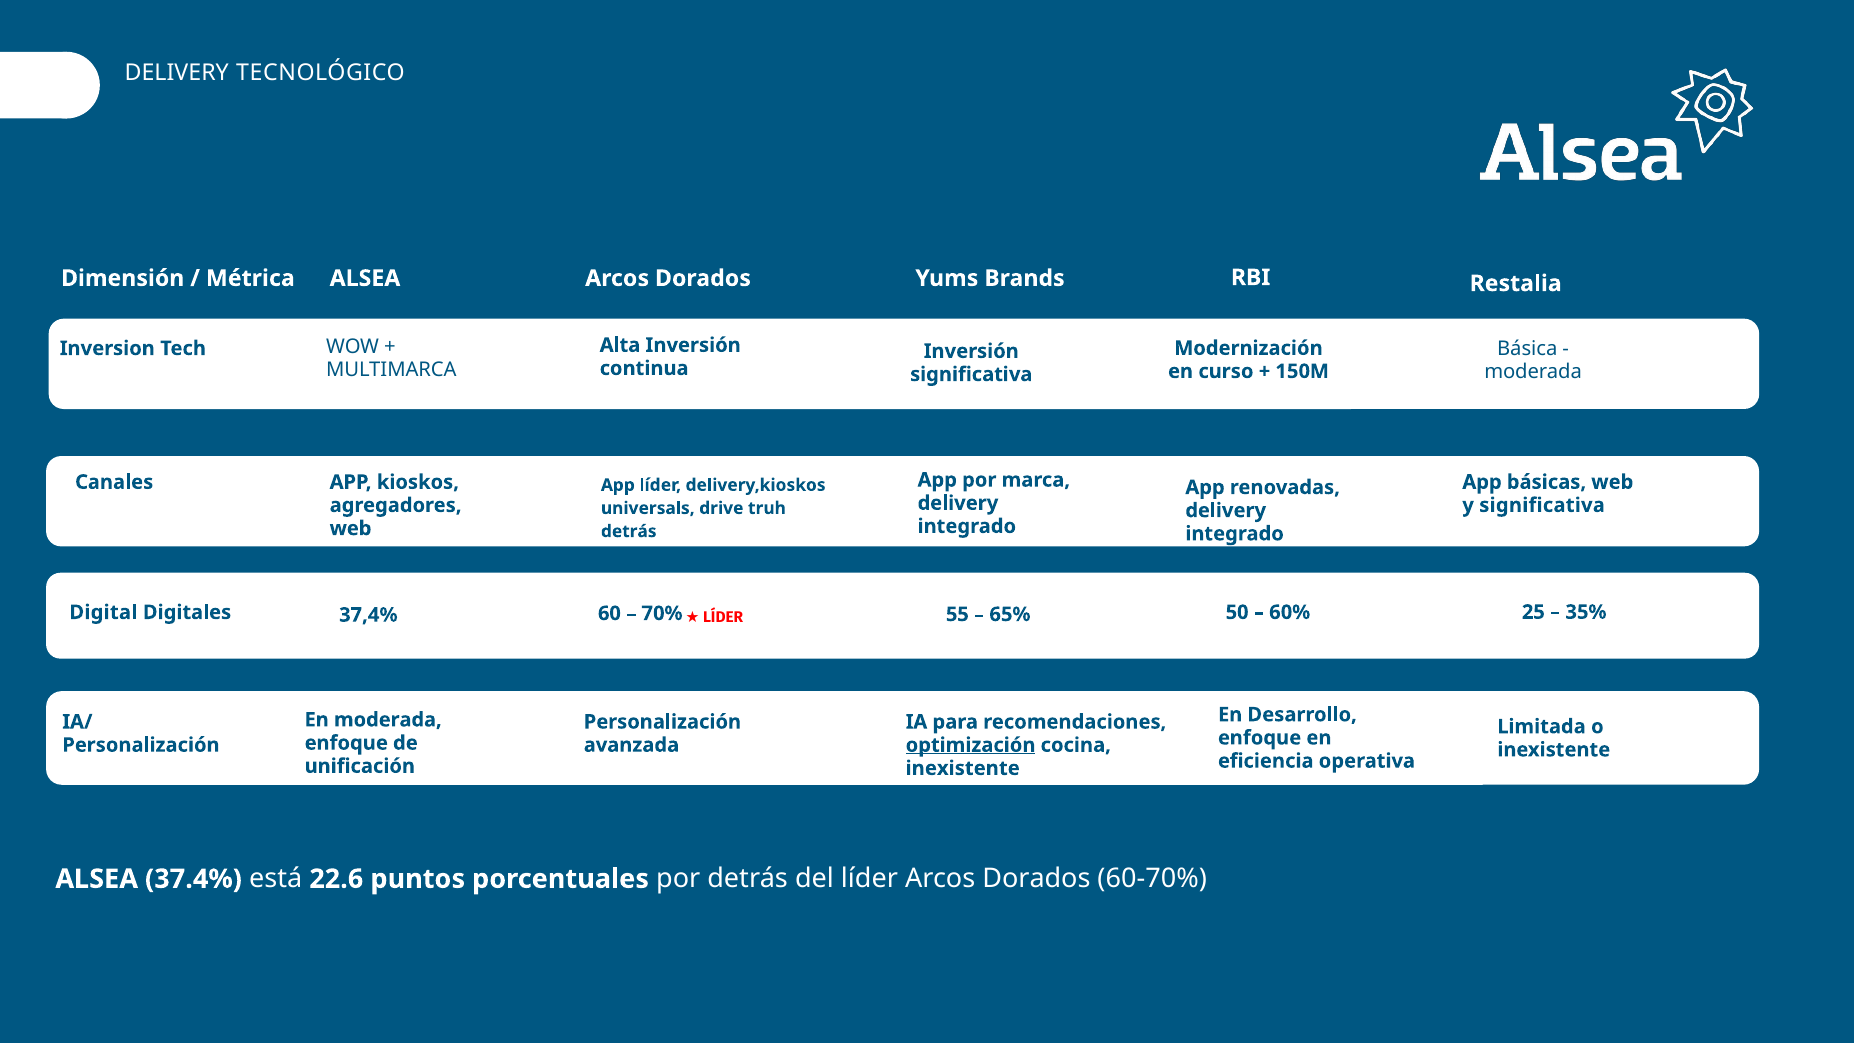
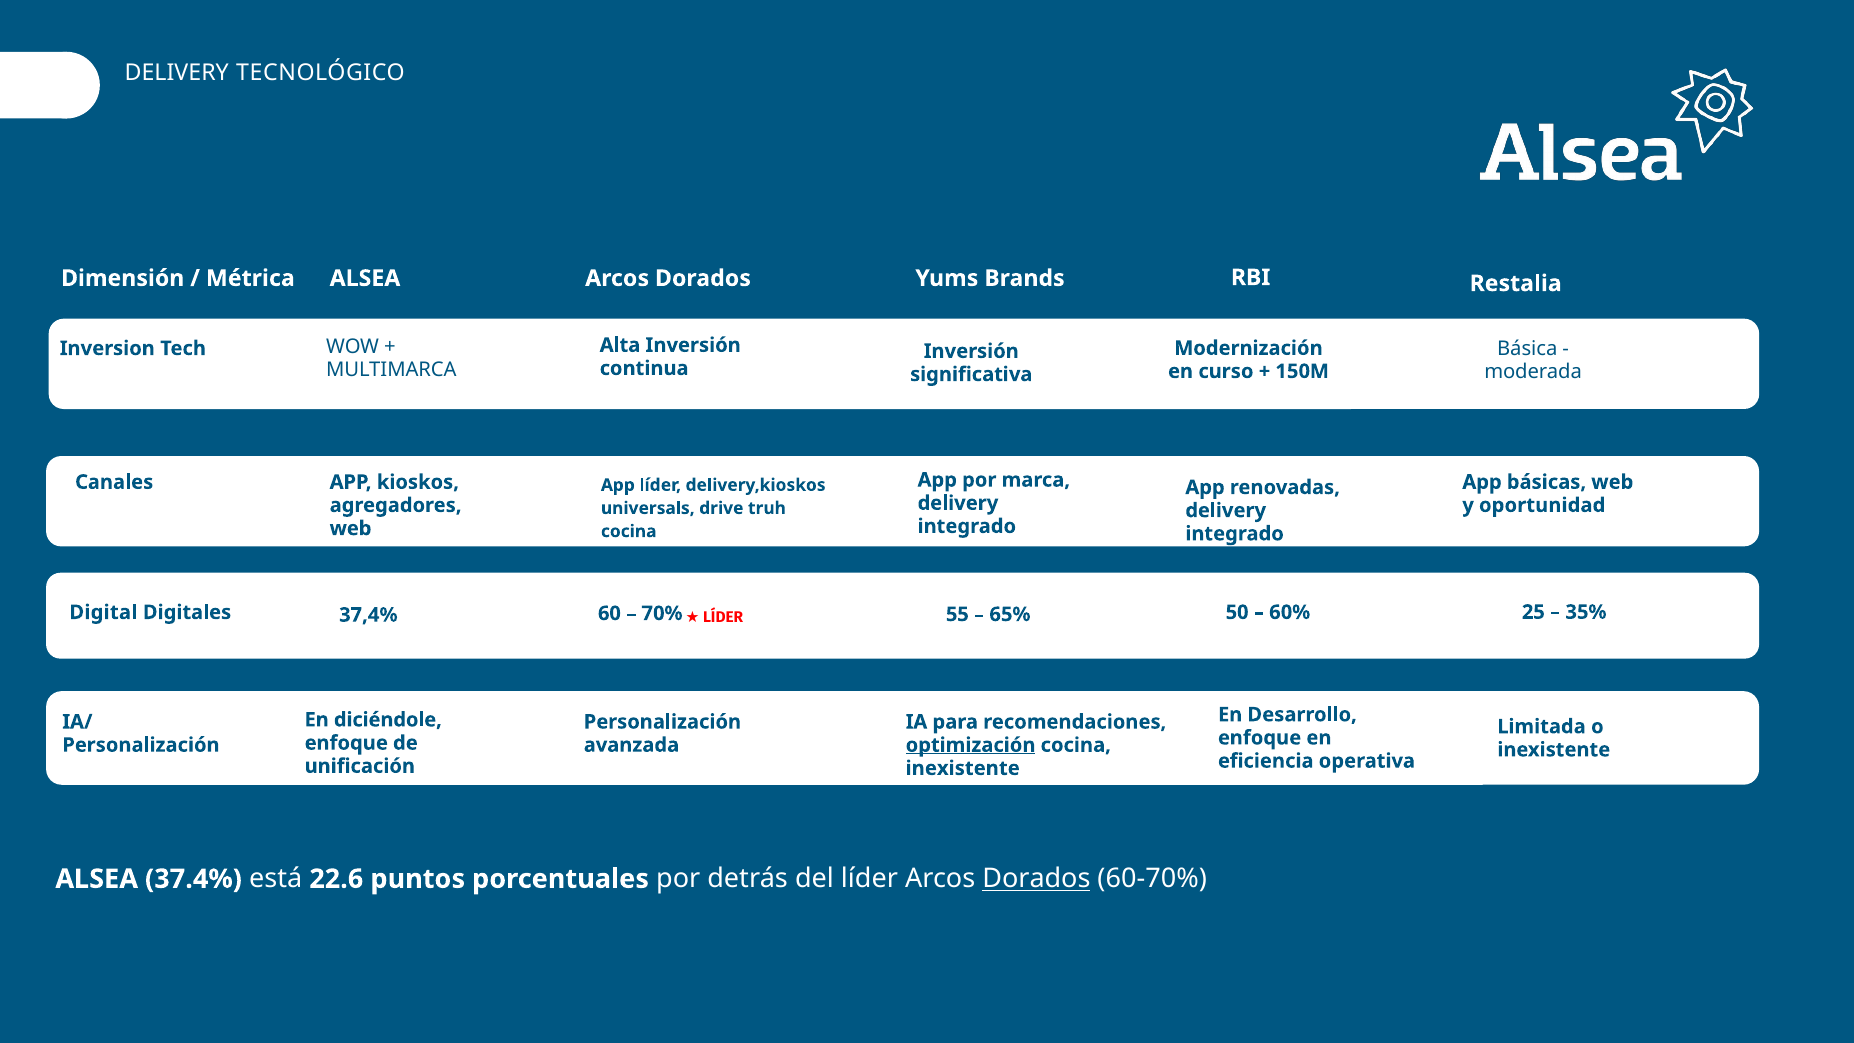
y significativa: significativa -> oportunidad (1542, 505)
detrás: detrás -> cocina (629, 531)
En moderada: moderada -> diciéndole (388, 720)
Dorados underline: none -> present (1036, 879)
